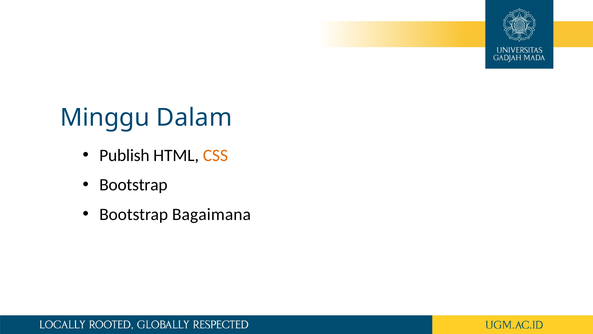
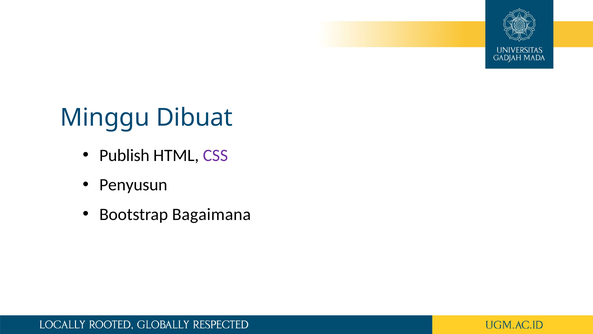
Dalam: Dalam -> Dibuat (194, 118)
CSS colour: orange -> purple (215, 155)
Bootstrap: Bootstrap -> Penyusun (133, 185)
